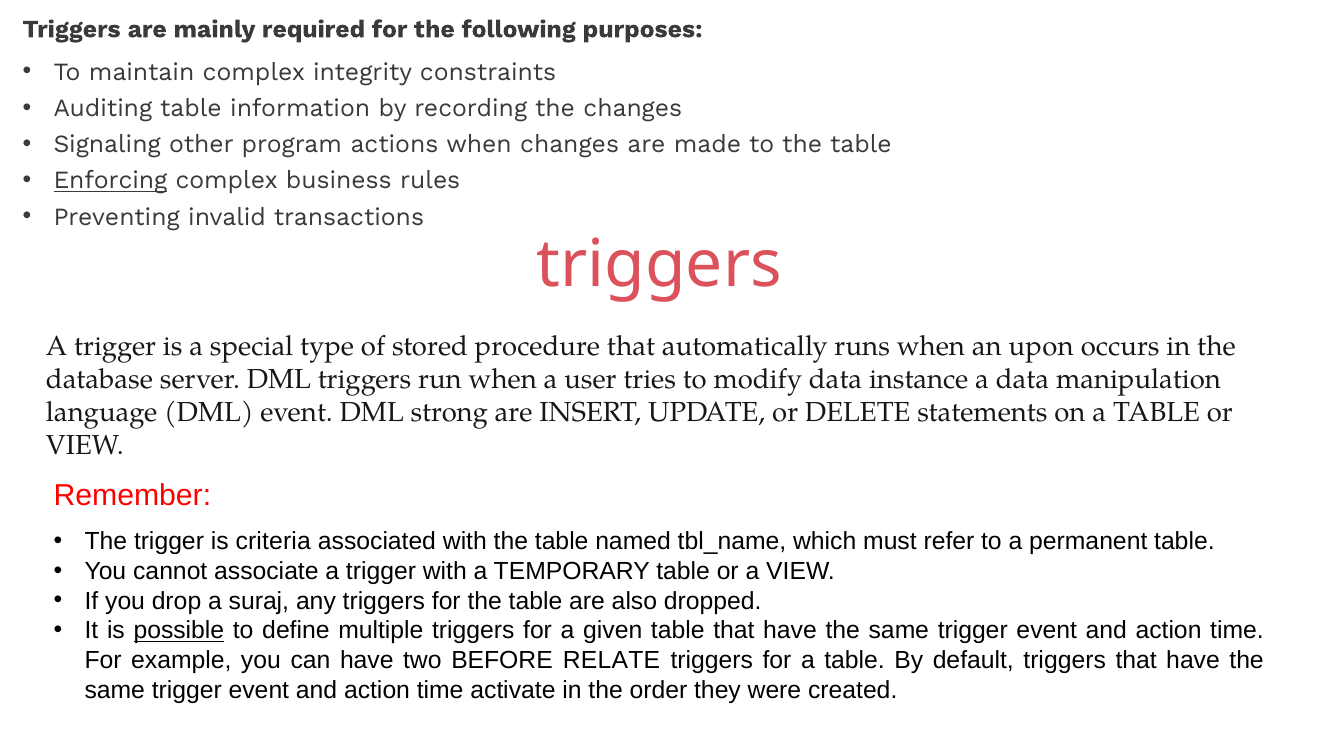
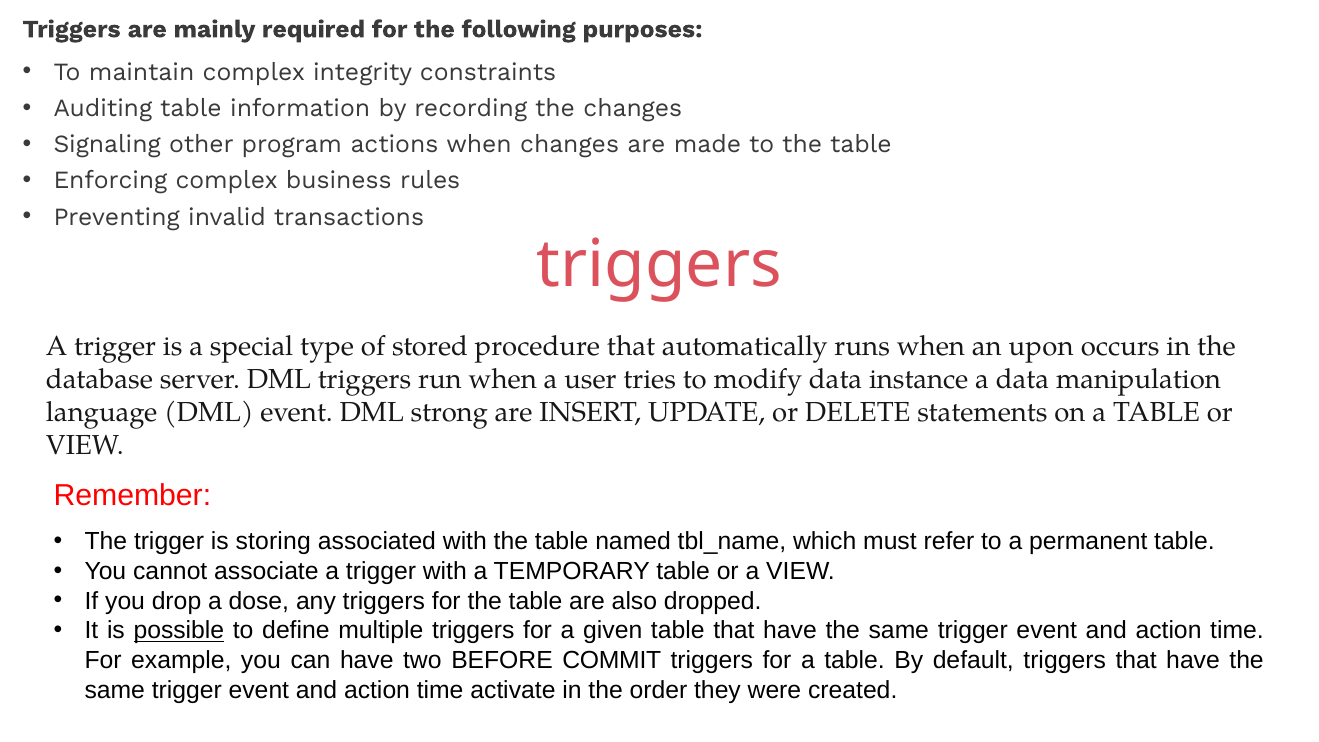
Enforcing underline: present -> none (110, 181)
criteria: criteria -> storing (273, 542)
suraj: suraj -> dose (259, 601)
RELATE: RELATE -> COMMIT (612, 660)
